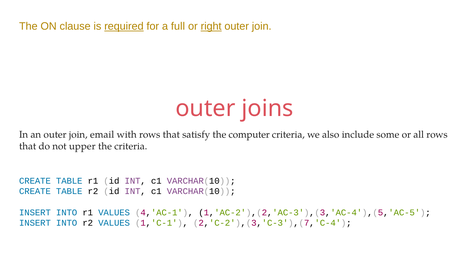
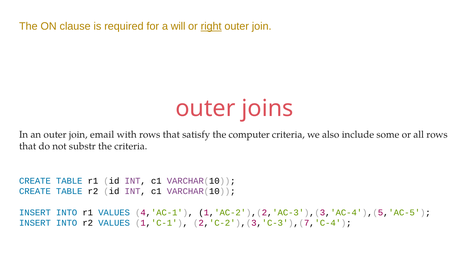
required underline: present -> none (124, 26)
full: full -> will (178, 26)
upper: upper -> substr (82, 146)
